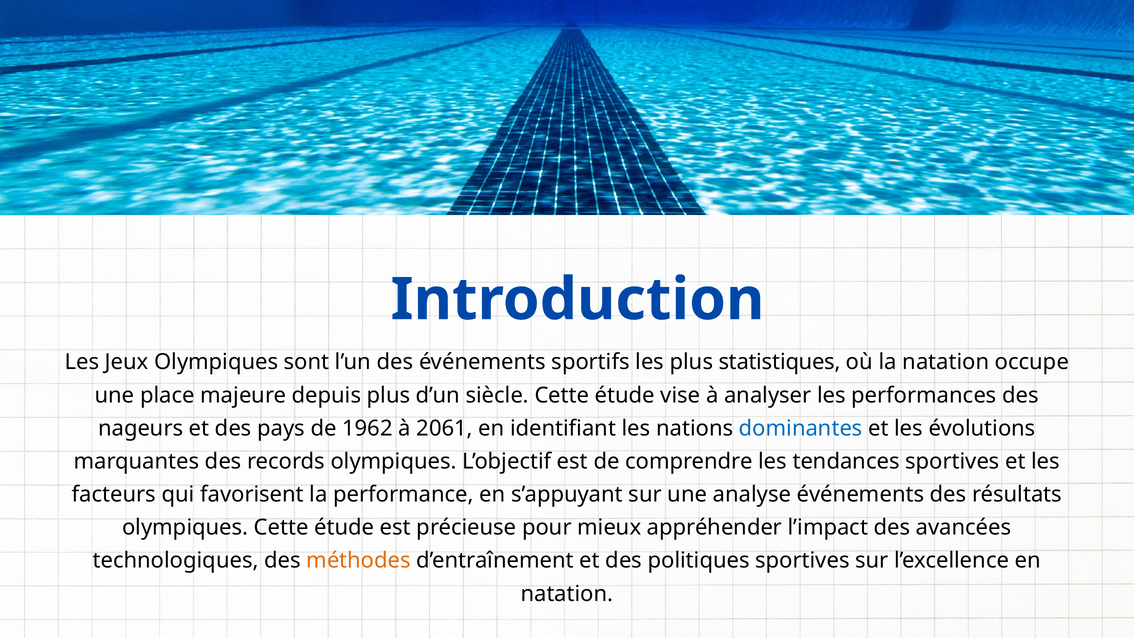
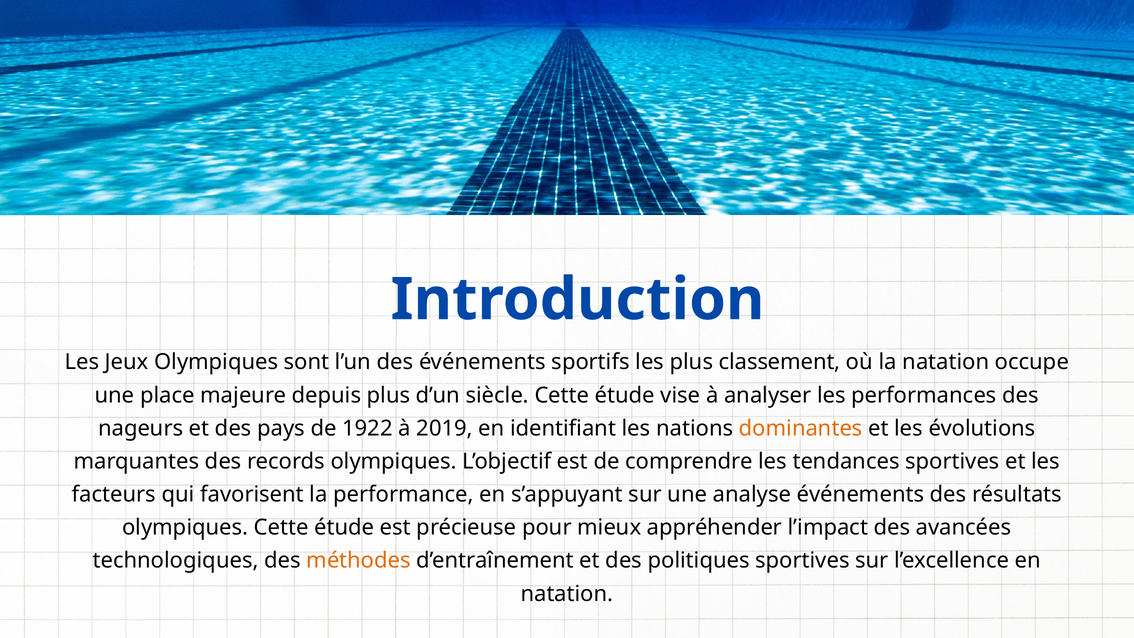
statistiques: statistiques -> classement (780, 362)
1962: 1962 -> 1922 (367, 428)
2061: 2061 -> 2019 (445, 428)
dominantes colour: blue -> orange (801, 428)
